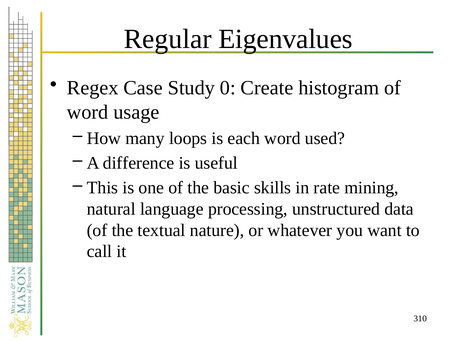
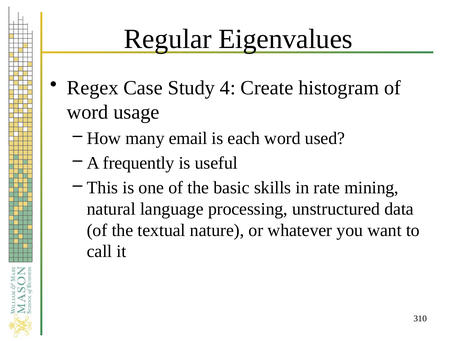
0: 0 -> 4 (228, 88)
loops: loops -> email (188, 138)
difference: difference -> frequently (139, 163)
